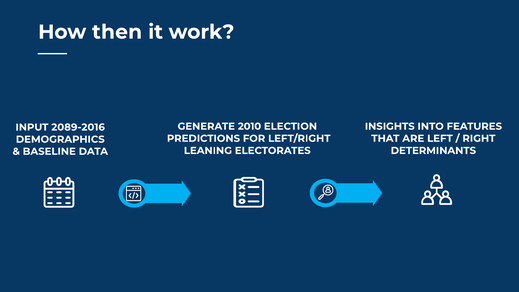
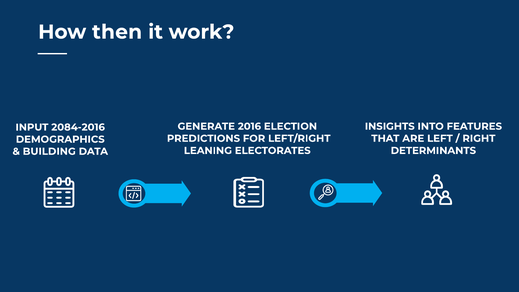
2010: 2010 -> 2016 (249, 126)
2089-2016: 2089-2016 -> 2084-2016 (78, 127)
BASELINE: BASELINE -> BUILDING (49, 151)
